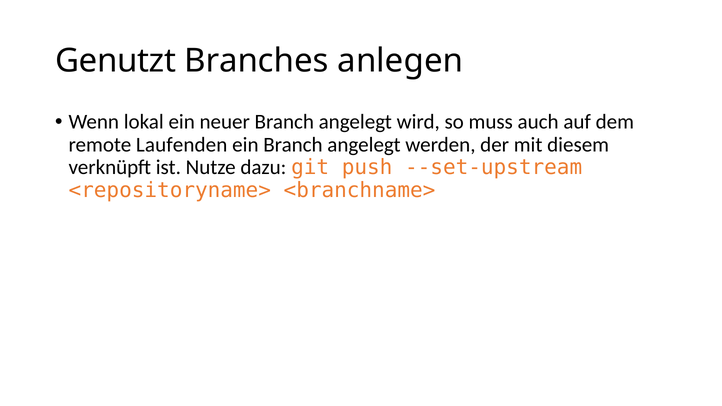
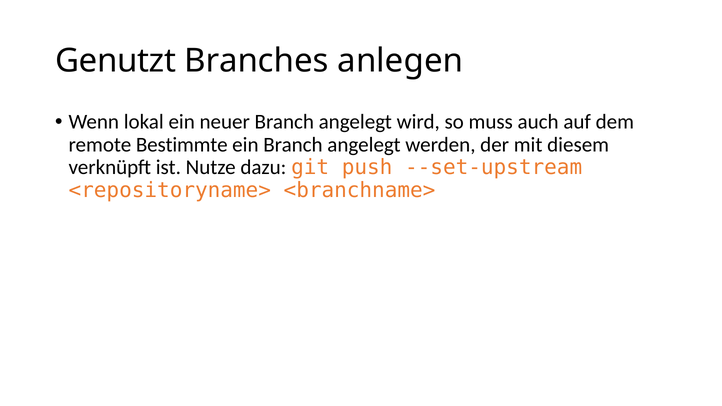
Laufenden: Laufenden -> Bestimmte (182, 145)
